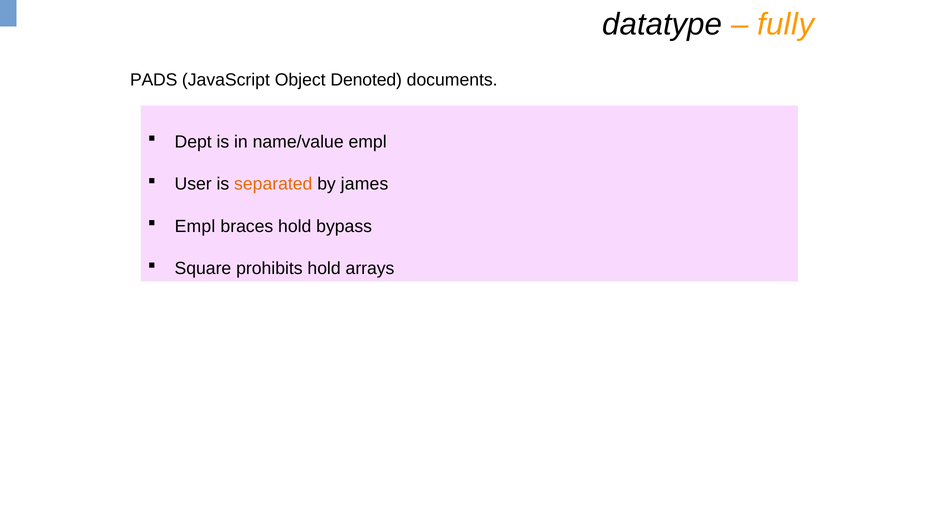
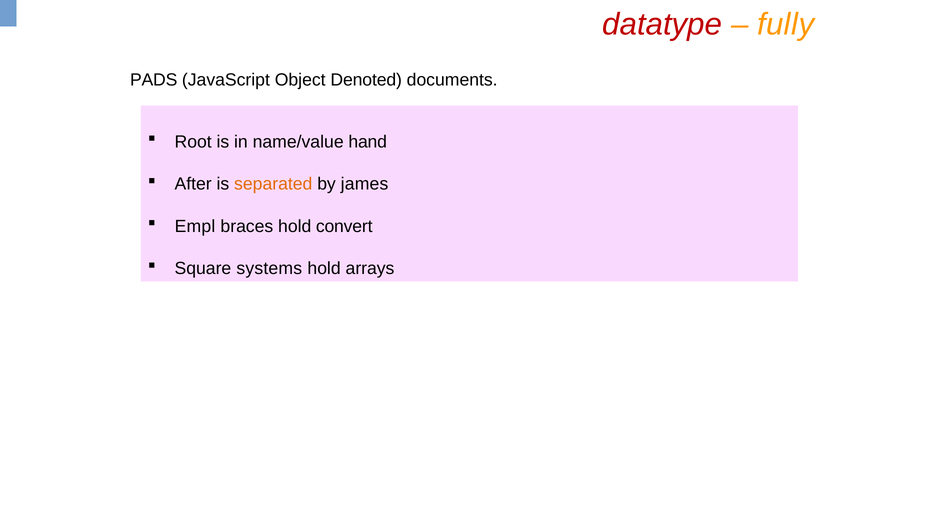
datatype colour: black -> red (662, 24)
Dept: Dept -> Root (193, 142)
name/value empl: empl -> hand (368, 142)
User: User -> After (193, 184)
bypass: bypass -> convert (344, 227)
prohibits: prohibits -> systems (269, 269)
